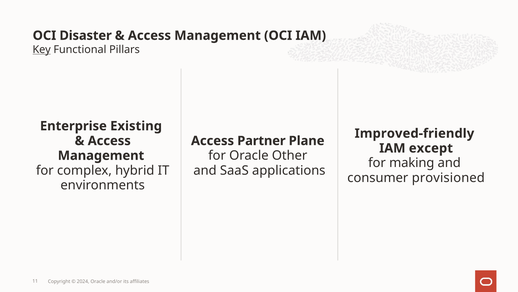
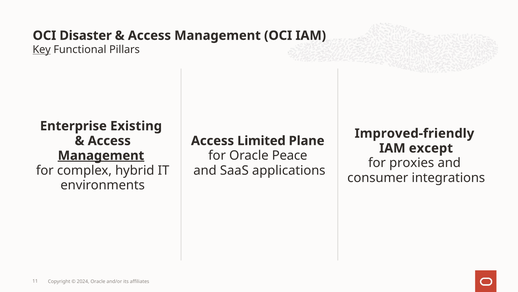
Partner: Partner -> Limited (261, 141)
Other: Other -> Peace (290, 155)
Management underline: none -> present (101, 155)
making: making -> proxies (412, 163)
provisioned: provisioned -> integrations (448, 177)
